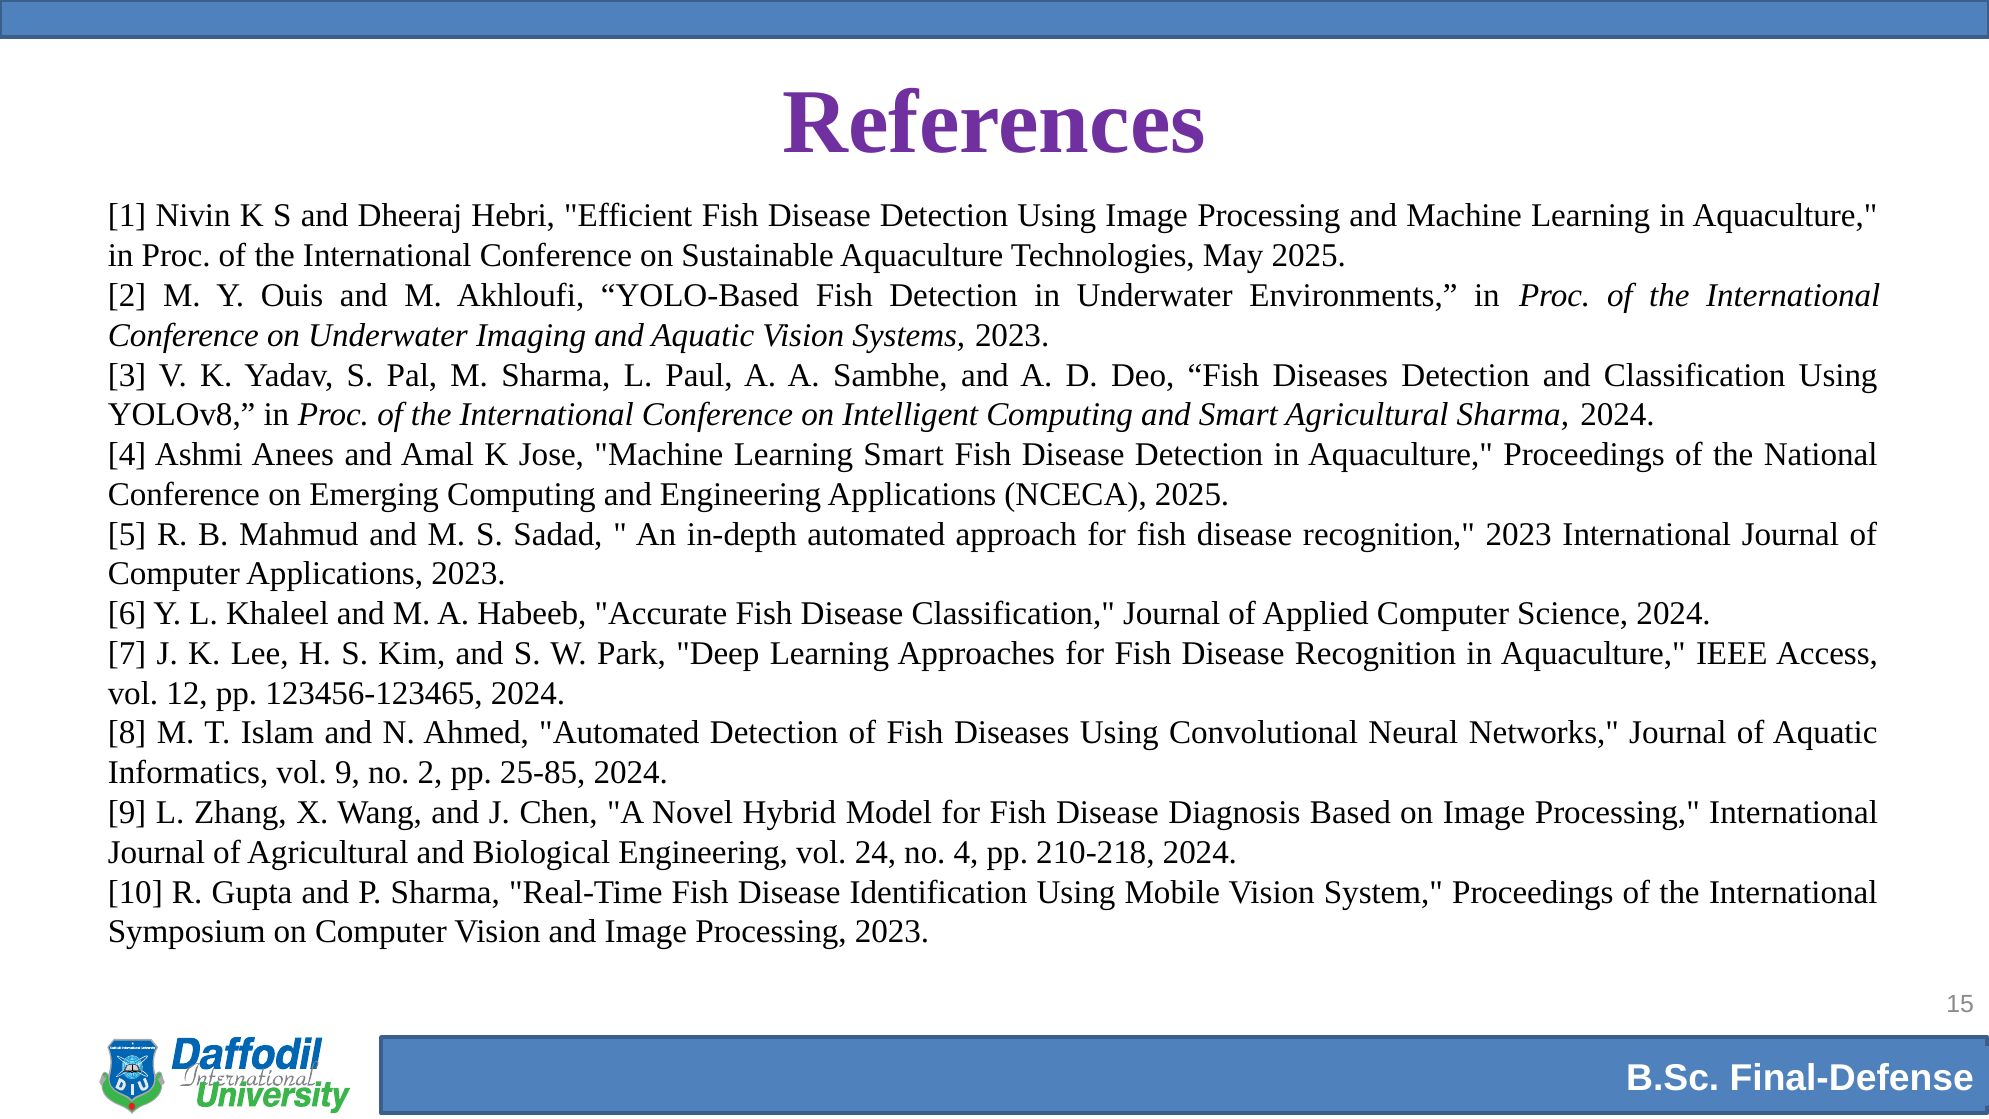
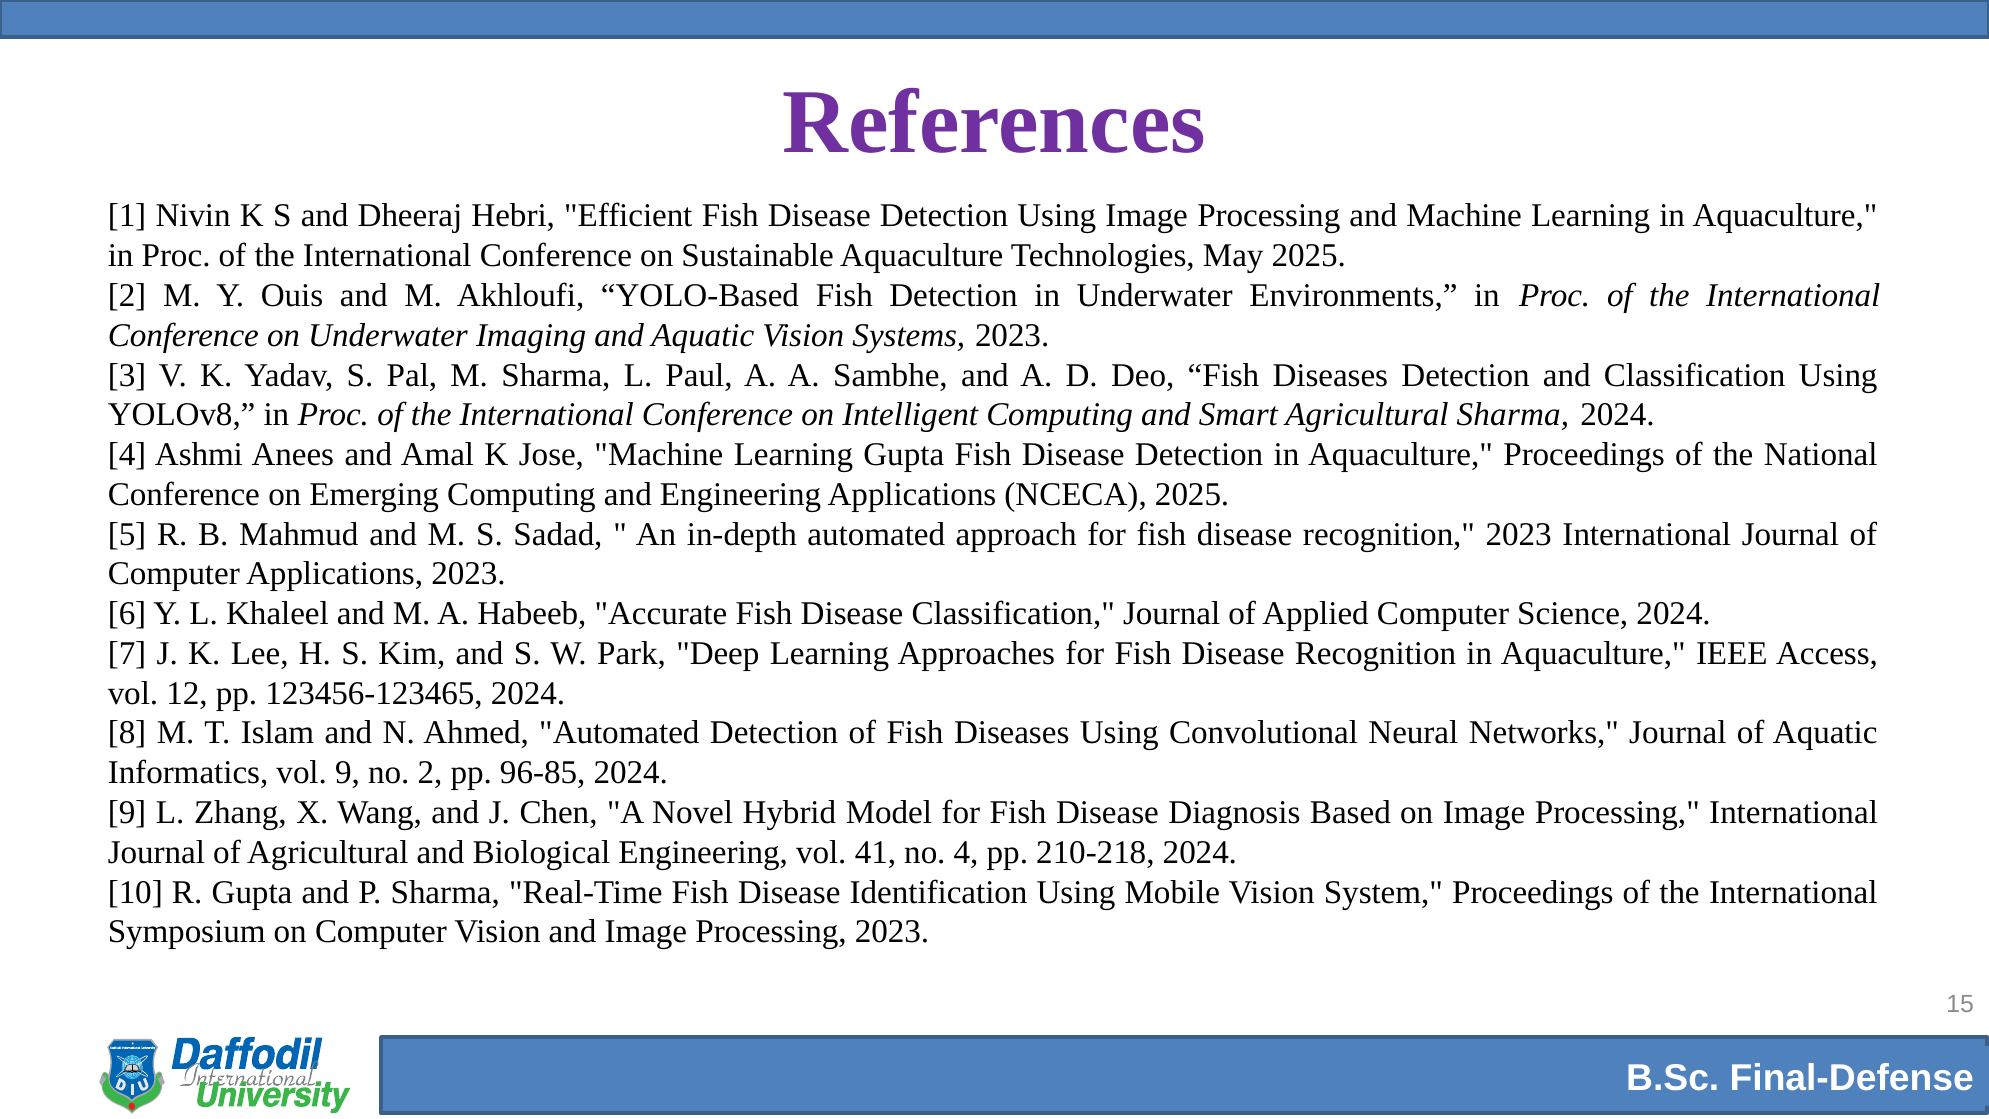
Learning Smart: Smart -> Gupta (904, 455)
25-85: 25-85 -> 96-85 (543, 773)
24: 24 -> 41 (875, 852)
